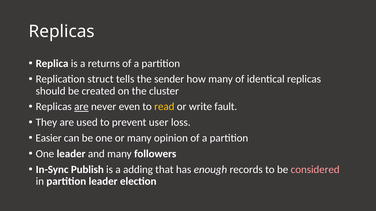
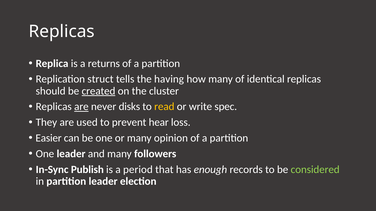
sender: sender -> having (169, 79)
created underline: none -> present (98, 91)
even: even -> disks (129, 107)
fault: fault -> spec (226, 107)
user: user -> hear (159, 123)
adding: adding -> period (138, 170)
considered colour: pink -> light green (315, 170)
